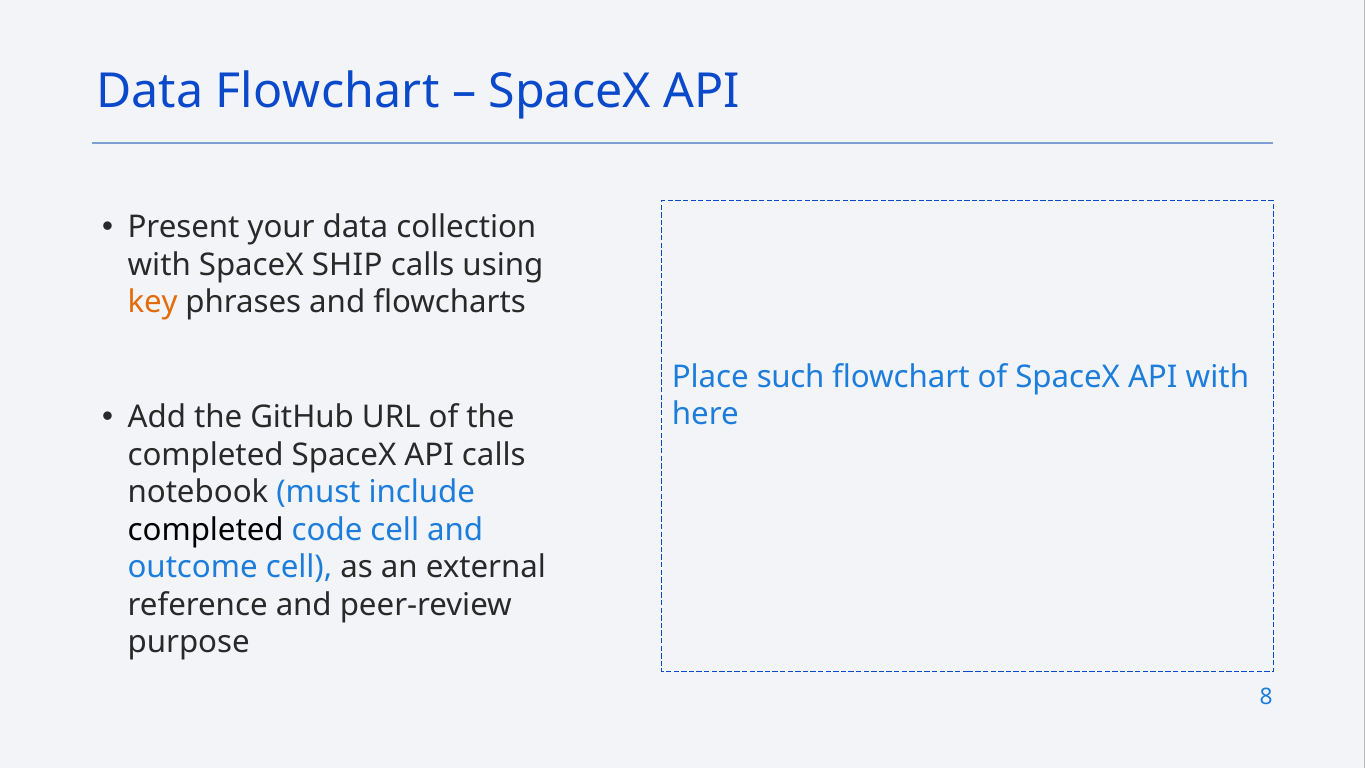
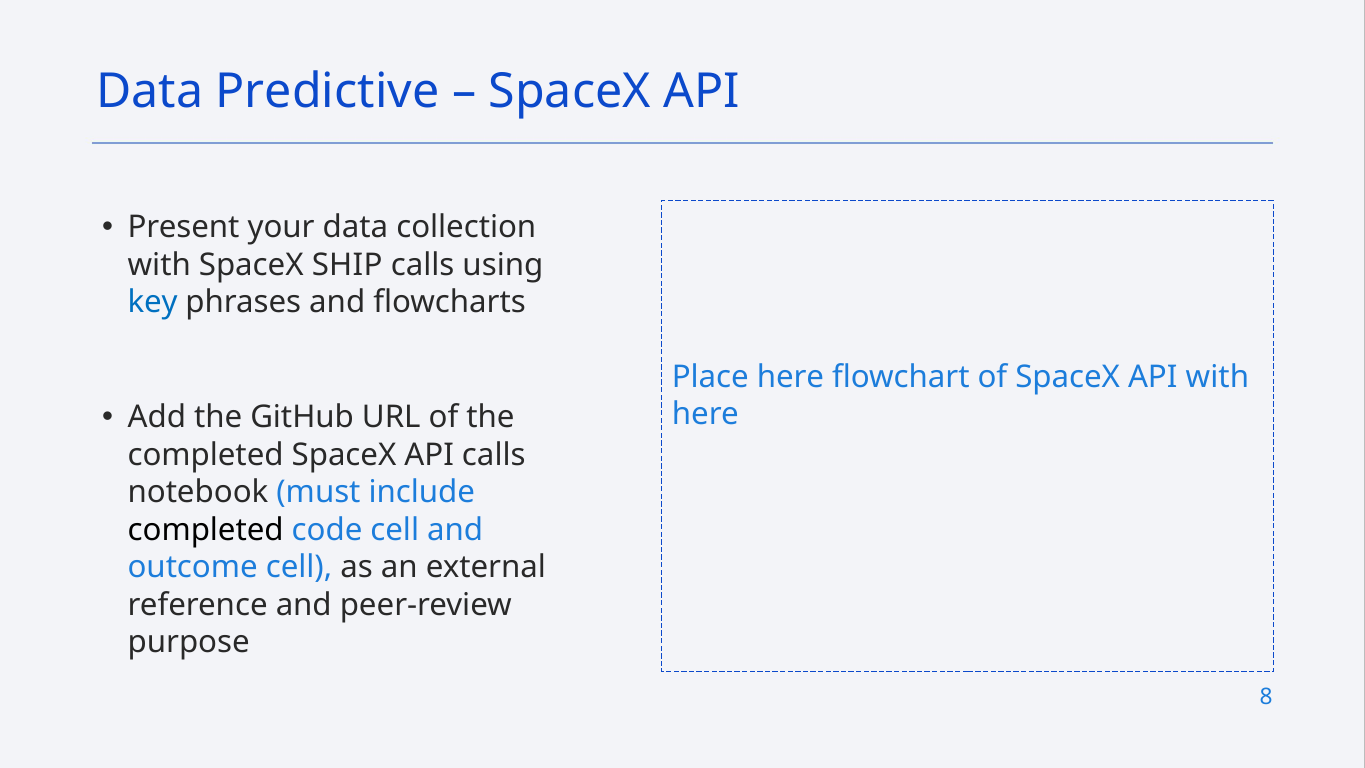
Data Flowchart: Flowchart -> Predictive (328, 91)
key colour: orange -> blue (153, 303)
Place such: such -> here (791, 377)
